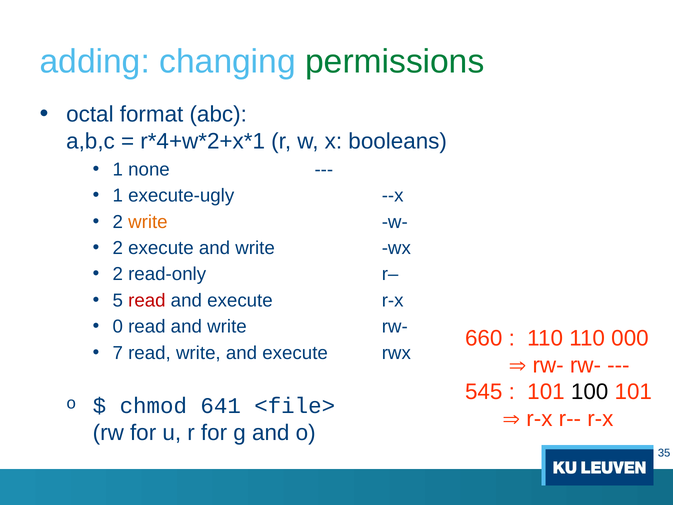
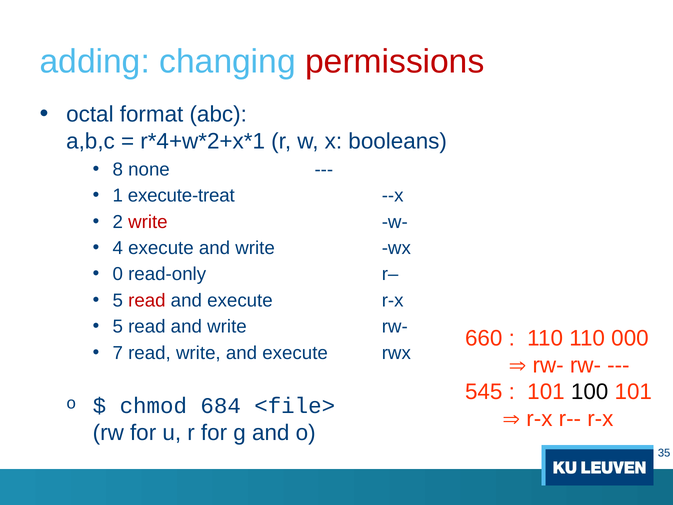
permissions colour: green -> red (395, 62)
1: 1 -> 8 (118, 169)
execute-ugly: execute-ugly -> execute-treat (181, 196)
write colour: orange -> red (148, 222)
2: 2 -> 4 (118, 248)
2: 2 -> 0 (118, 274)
0: 0 -> 5 (118, 327)
641: 641 -> 684 (221, 406)
